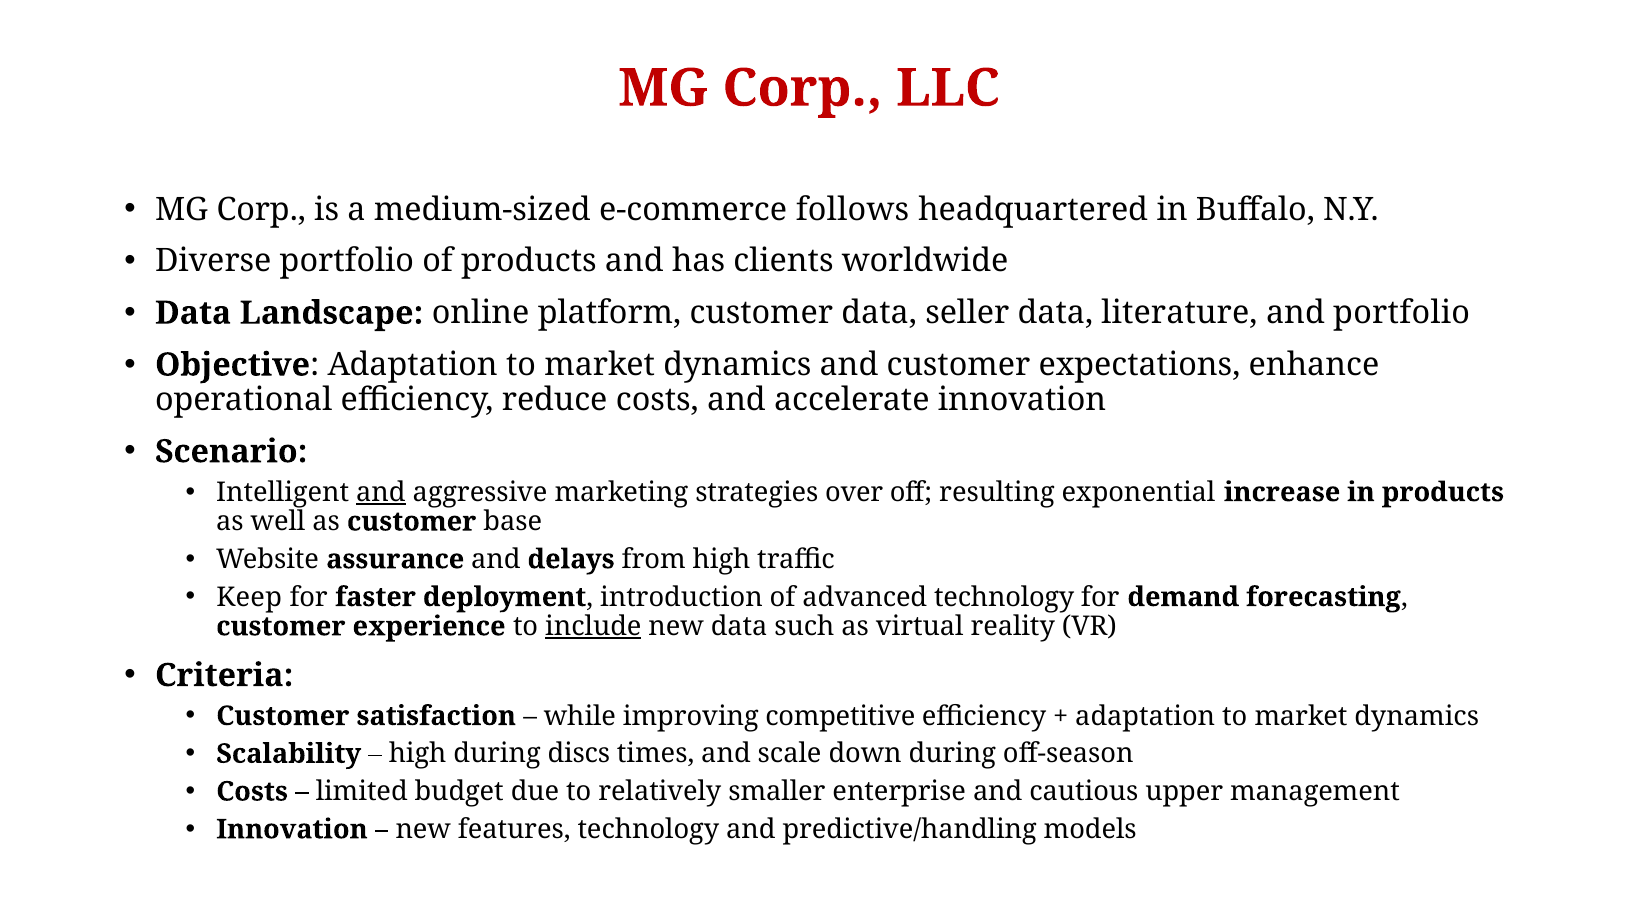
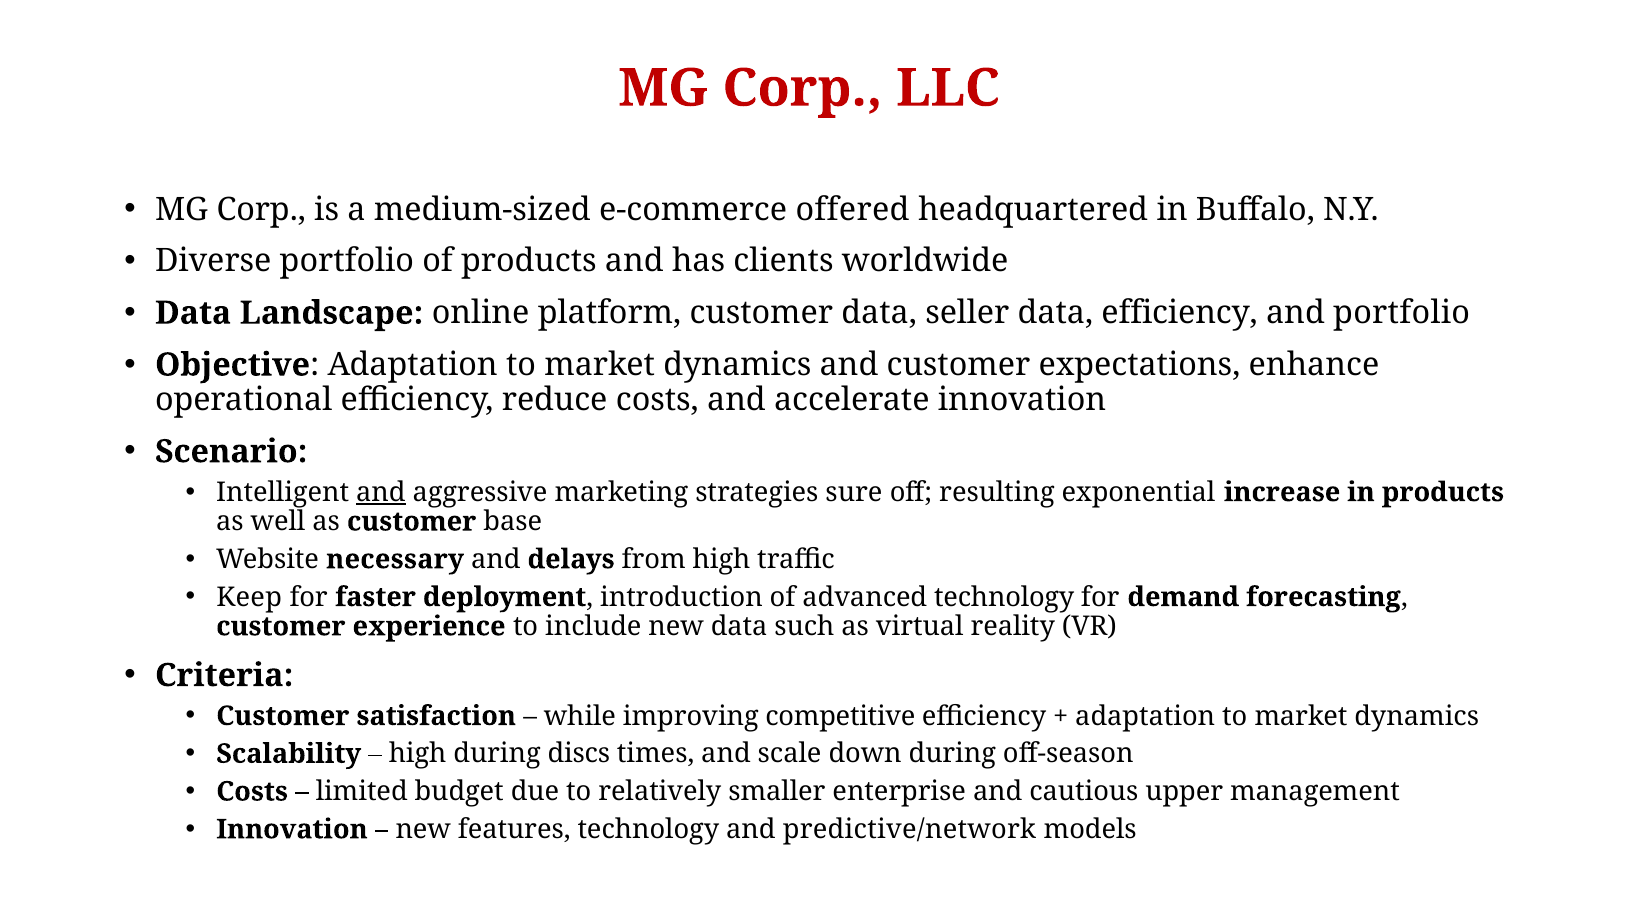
follows: follows -> offered (853, 209)
data literature: literature -> efficiency (1180, 313)
over: over -> sure (854, 492)
assurance: assurance -> necessary (395, 559)
include underline: present -> none (593, 626)
predictive/handling: predictive/handling -> predictive/network (910, 829)
